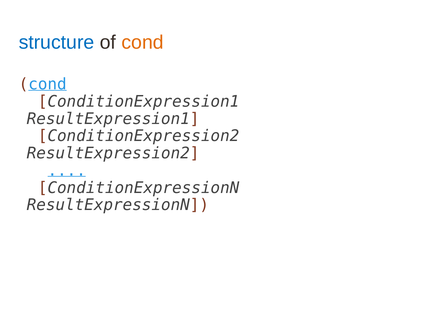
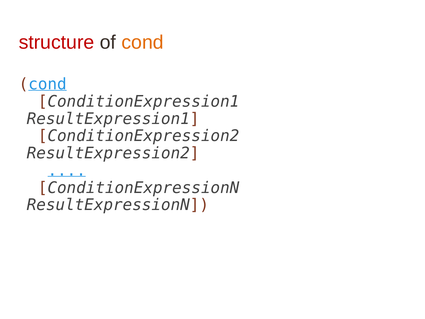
structure colour: blue -> red (57, 42)
